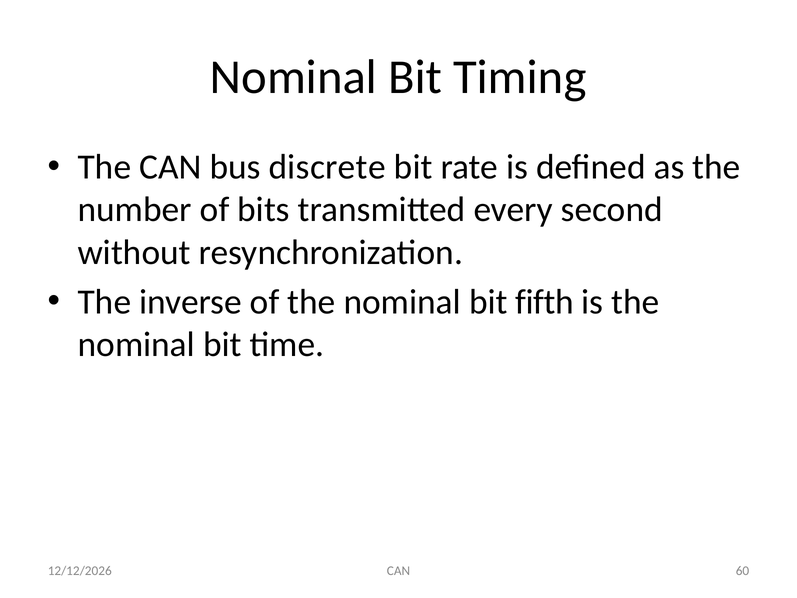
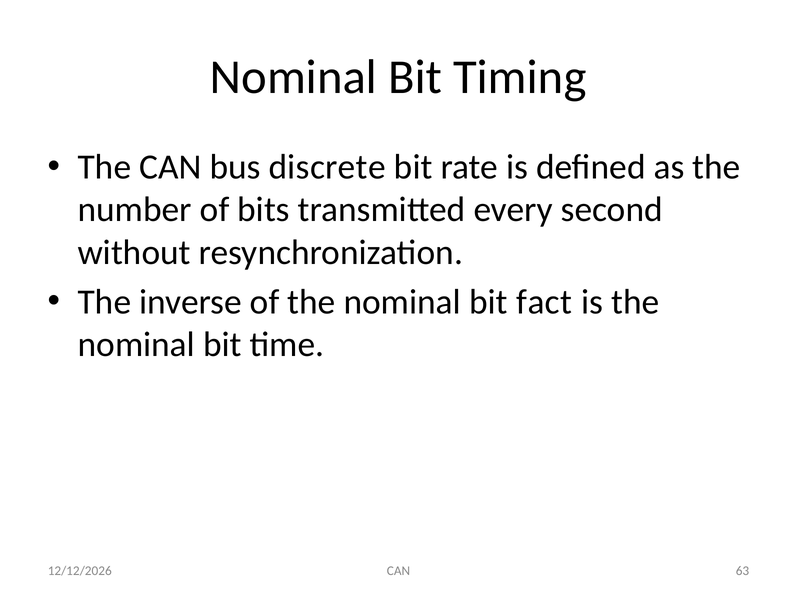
fifth: fifth -> fact (544, 302)
60: 60 -> 63 (742, 571)
